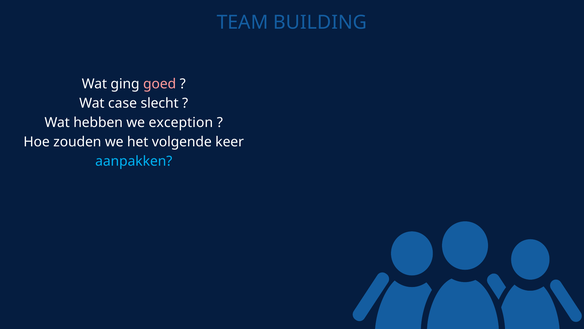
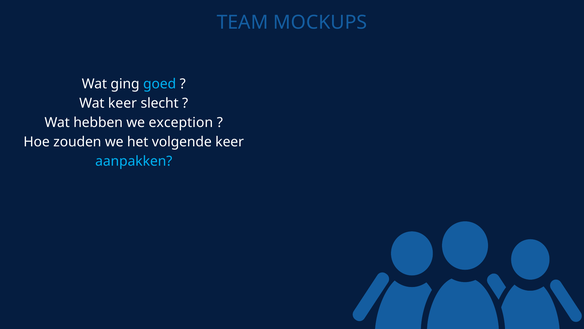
BUILDING: BUILDING -> MOCKUPS (320, 22)
goed colour: pink -> light blue (160, 84)
Wat case: case -> keer (122, 103)
